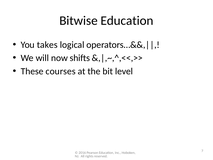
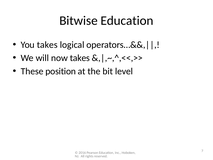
now shifts: shifts -> takes (80, 58)
courses: courses -> position (61, 71)
